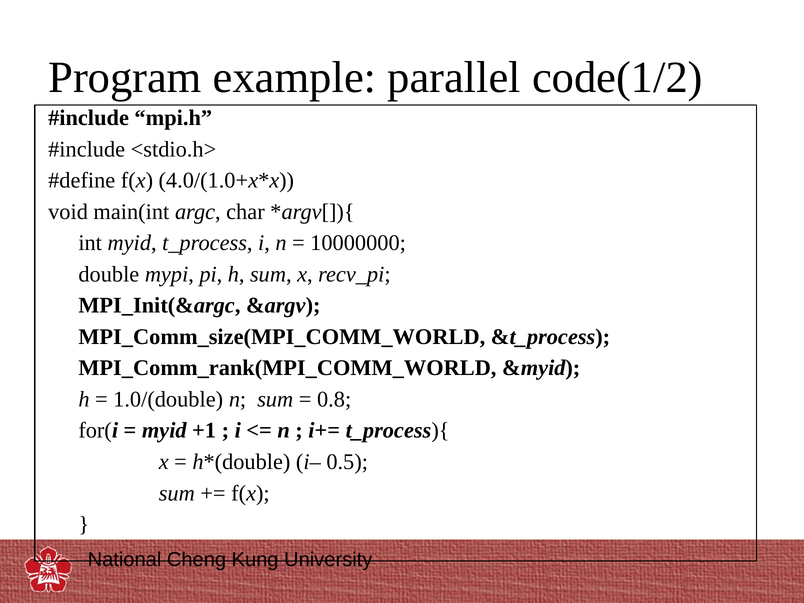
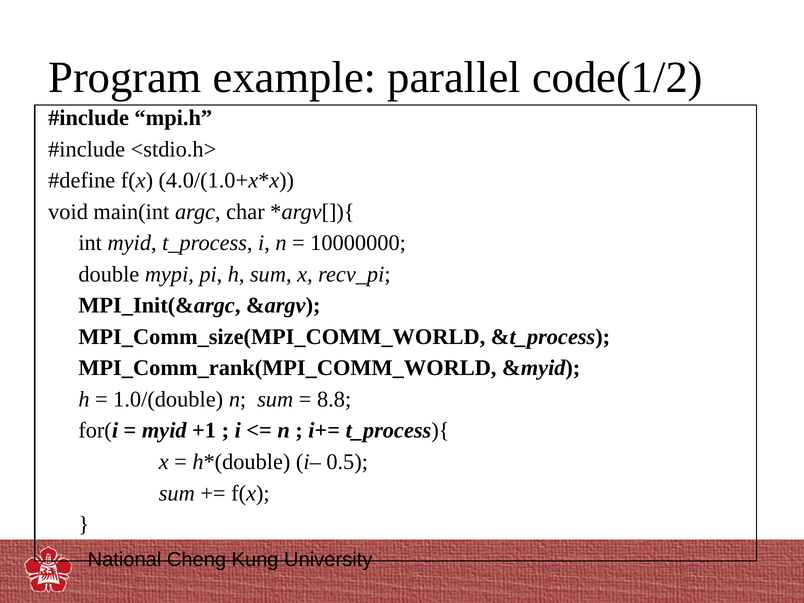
0.8: 0.8 -> 8.8 (334, 399)
